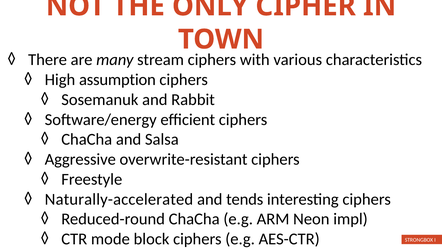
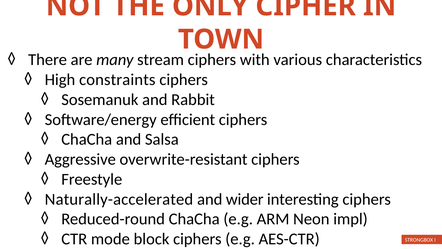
assumption: assumption -> constraints (117, 80)
tends: tends -> wider (245, 199)
